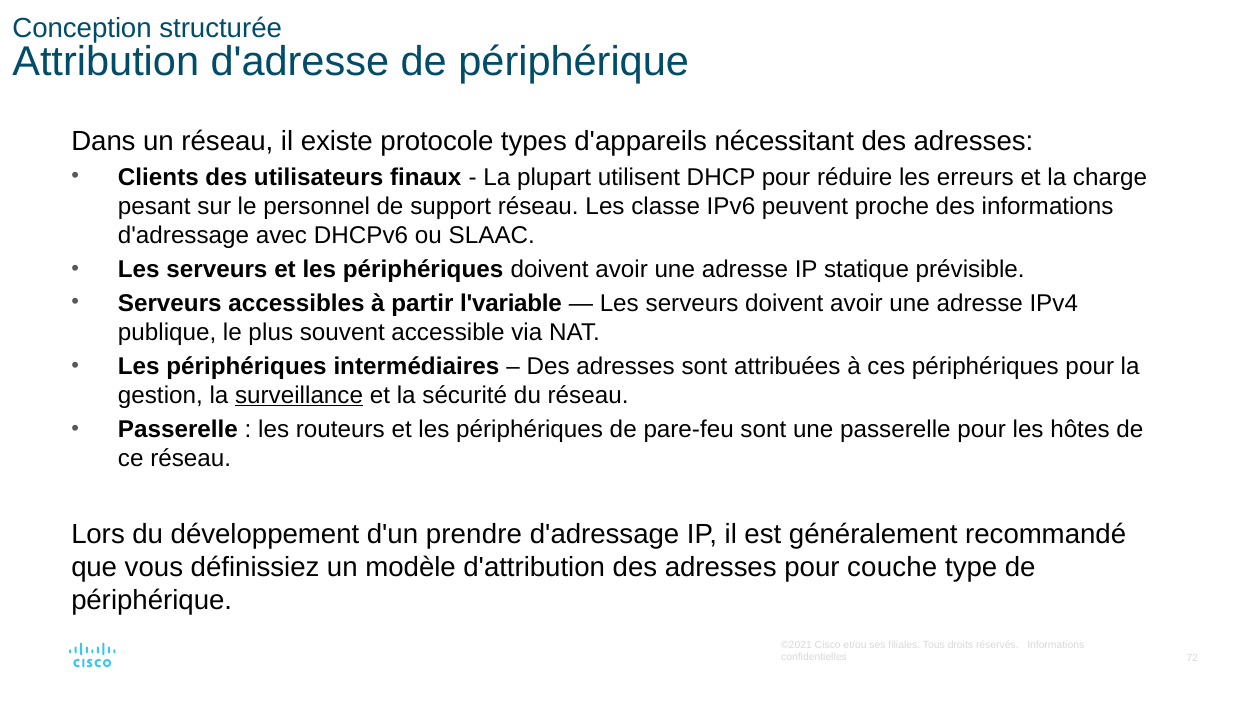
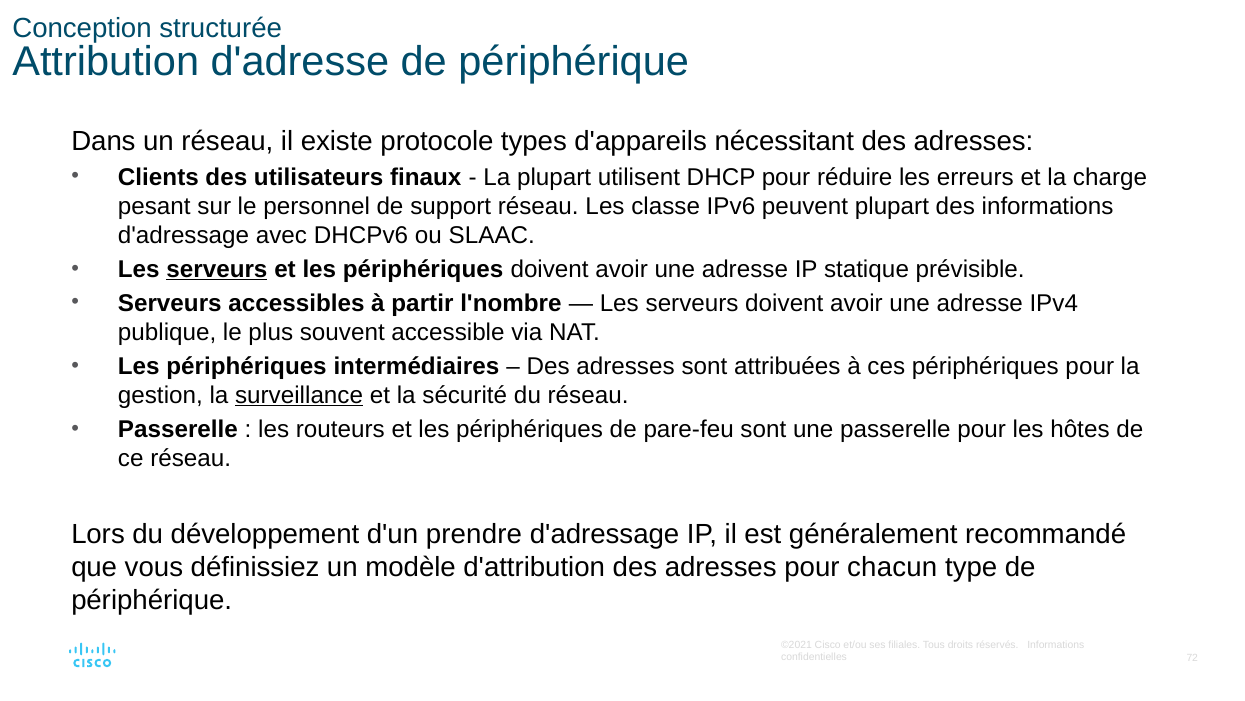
peuvent proche: proche -> plupart (892, 206)
serveurs underline: none -> present (217, 269)
l'variable: l'variable -> l'nombre (511, 303)
couche: couche -> chacun (892, 567)
